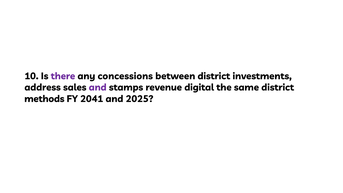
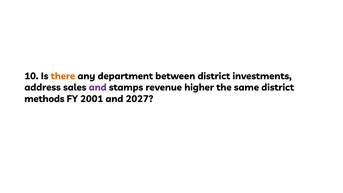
there colour: purple -> orange (63, 76)
concessions: concessions -> department (125, 76)
digital: digital -> higher (199, 88)
2041: 2041 -> 2001 (92, 99)
2025: 2025 -> 2027 (140, 99)
